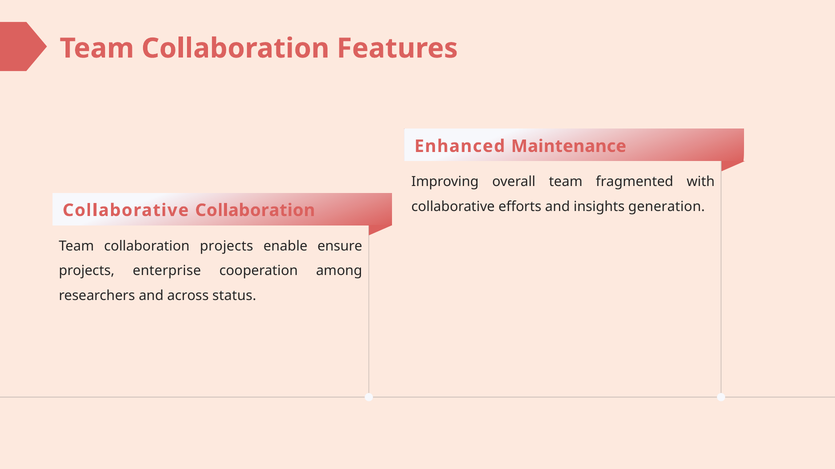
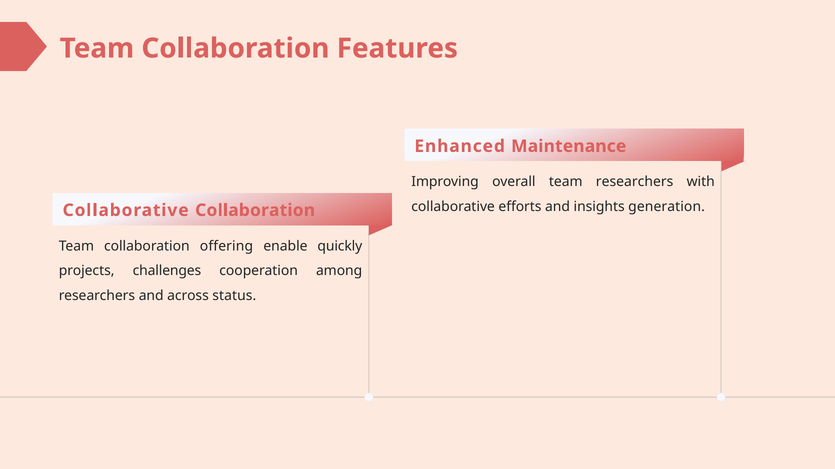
team fragmented: fragmented -> researchers (635, 182)
collaboration projects: projects -> offering (226, 246)
ensure: ensure -> quickly (340, 246)
enterprise: enterprise -> challenges (167, 271)
